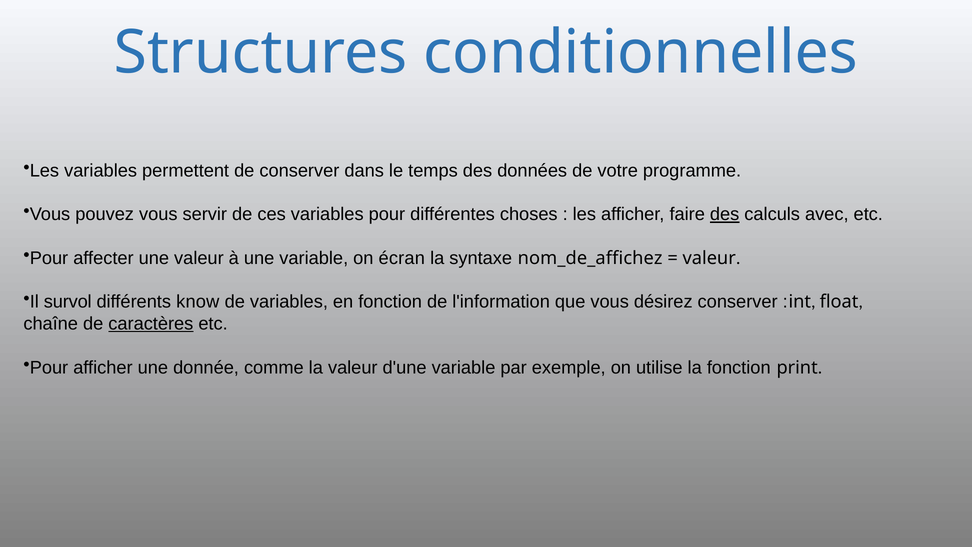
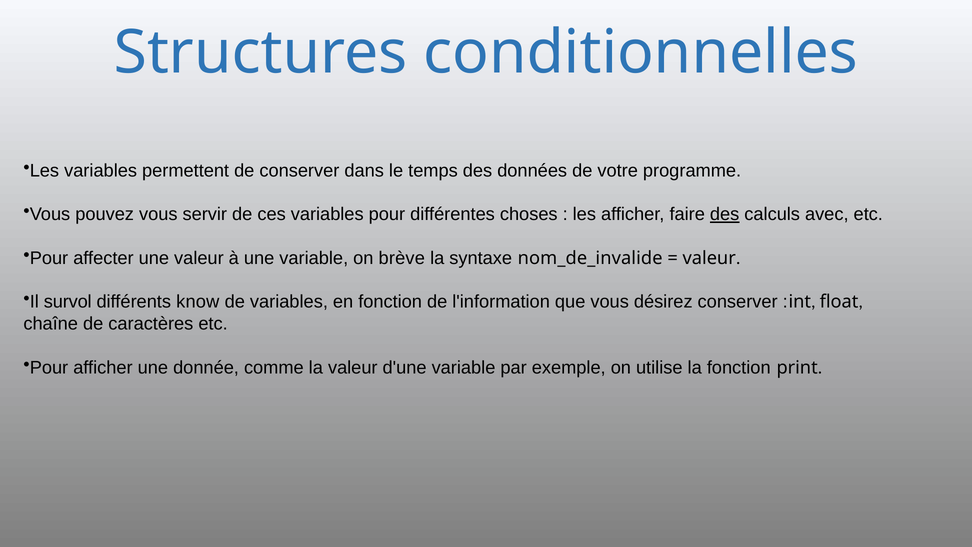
écran: écran -> brève (402, 258)
nom_de_affichez: nom_de_affichez -> nom_de_invalide (590, 258)
caractères underline: present -> none (151, 324)
